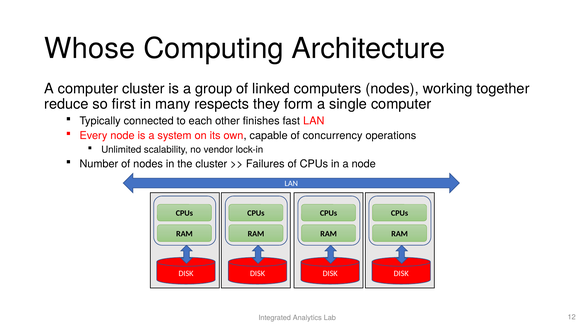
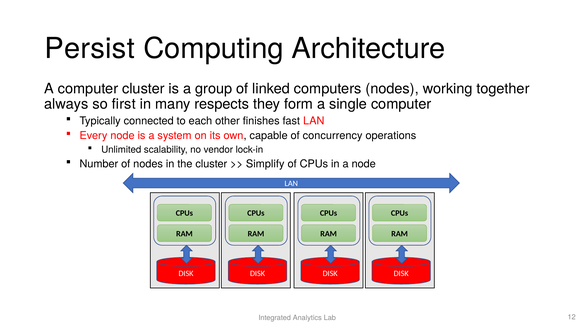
Whose: Whose -> Persist (90, 49)
reduce: reduce -> always (66, 104)
Failures: Failures -> Simplify (265, 164)
